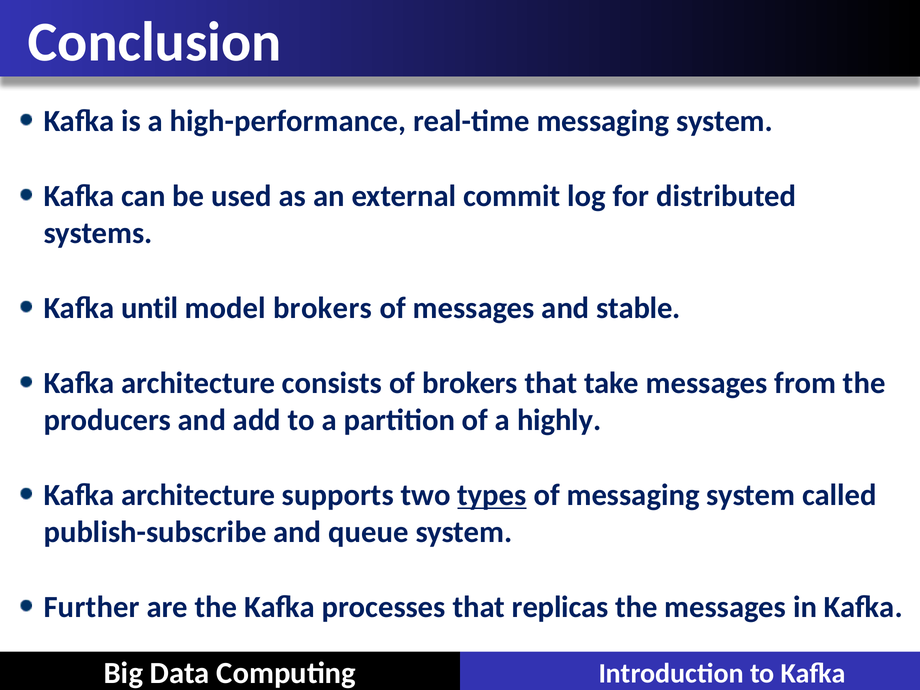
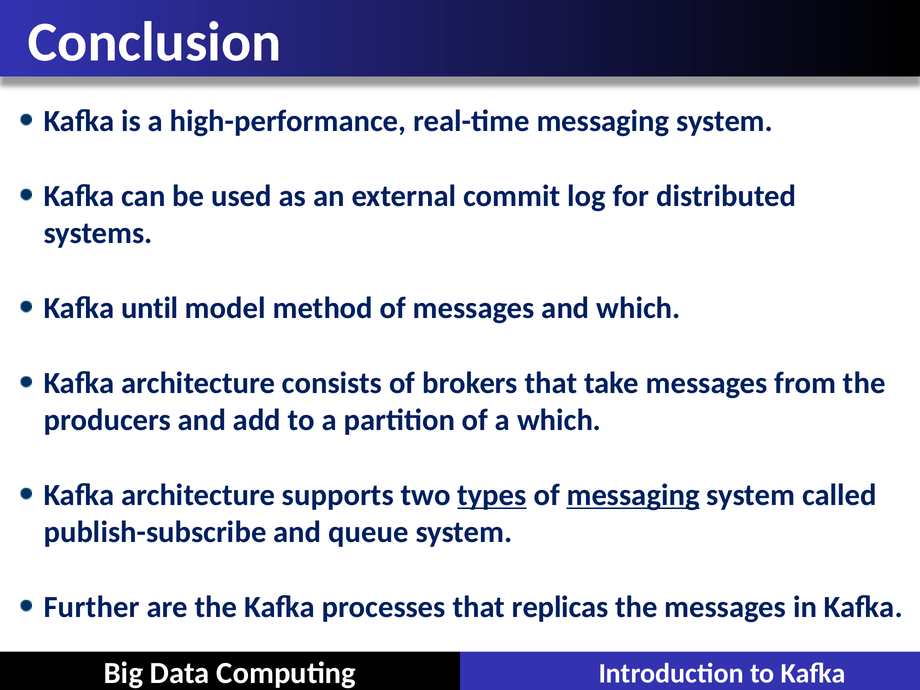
model brokers: brokers -> method (323, 308)
and stable: stable -> which (638, 308)
a highly: highly -> which (559, 420)
messaging underline: none -> present (633, 495)
